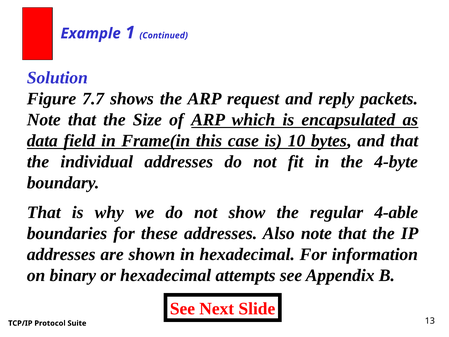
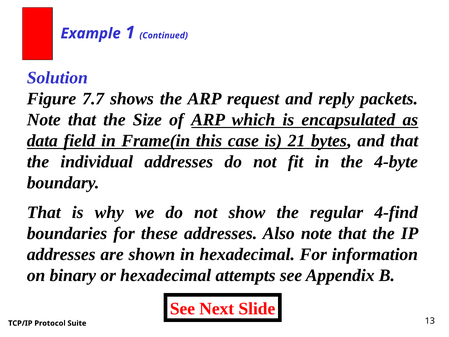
10: 10 -> 21 (297, 141)
4-able: 4-able -> 4-find (396, 212)
